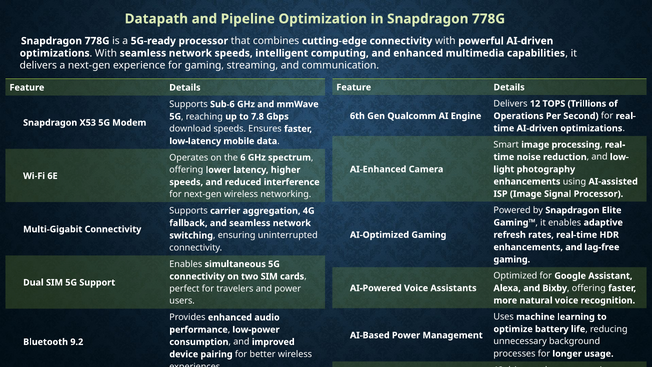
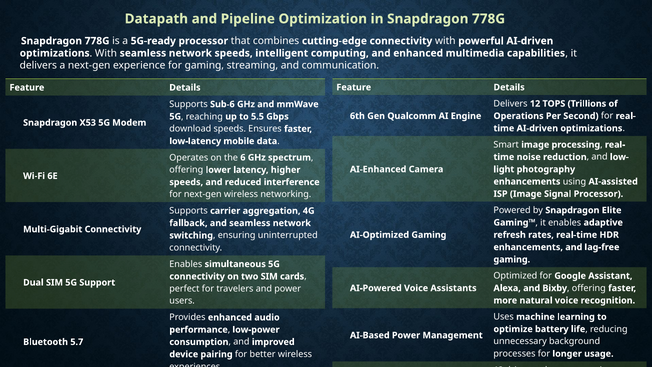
7.8: 7.8 -> 5.5 (257, 116)
9.2: 9.2 -> 5.7 (77, 342)
